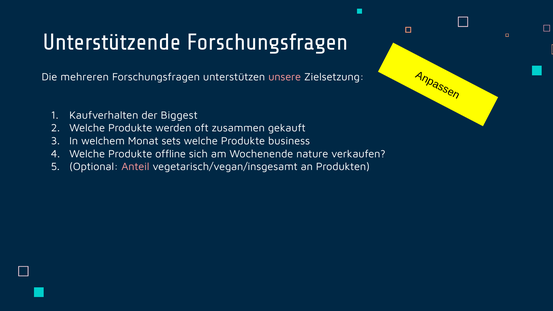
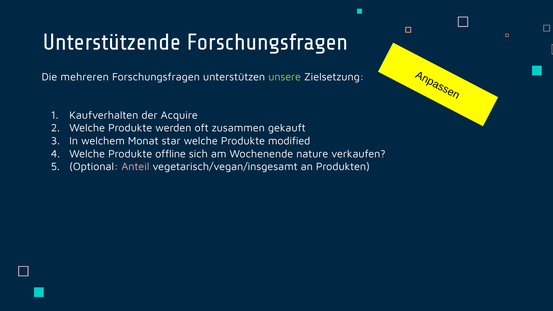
unsere colour: pink -> light green (285, 77)
Biggest: Biggest -> Acquire (179, 115)
sets: sets -> star (171, 141)
business: business -> modified (289, 141)
